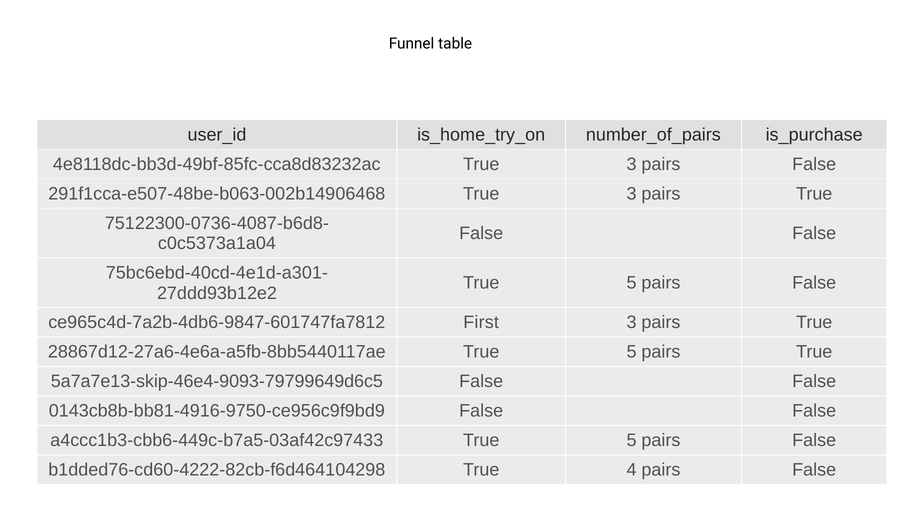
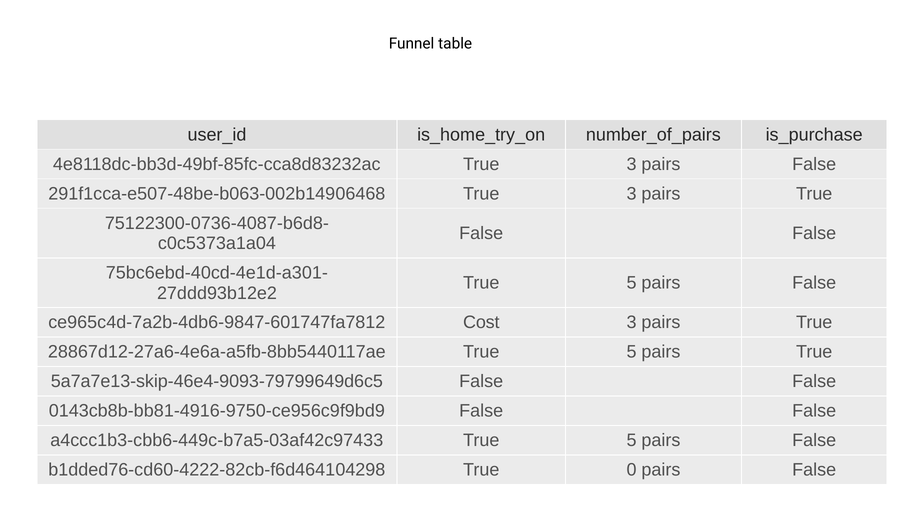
First: First -> Cost (481, 322)
4: 4 -> 0 (631, 470)
